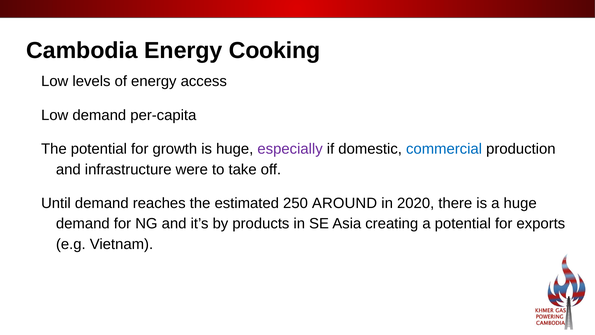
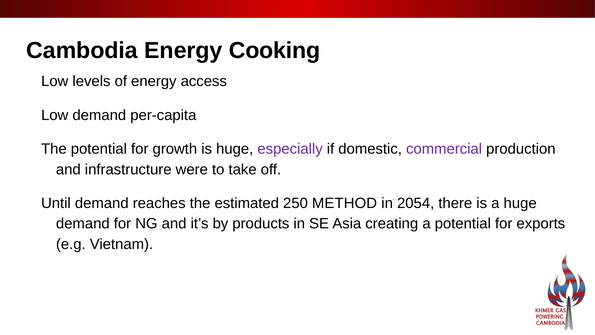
commercial colour: blue -> purple (444, 149)
AROUND: AROUND -> METHOD (345, 203)
2020: 2020 -> 2054 (416, 203)
